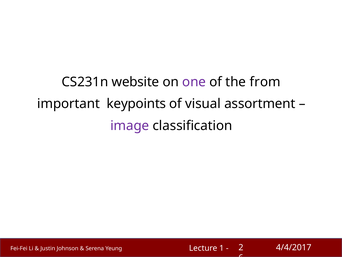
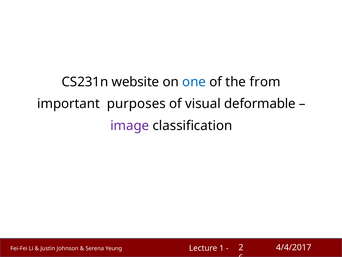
one colour: purple -> blue (194, 82)
keypoints: keypoints -> purposes (136, 104)
assortment: assortment -> deformable (260, 104)
